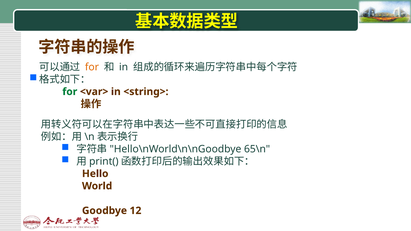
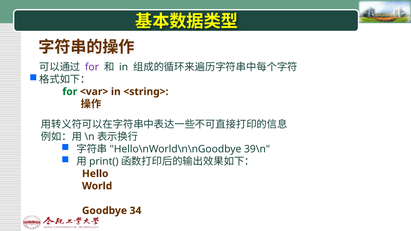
for colour: orange -> purple (92, 67)
65\n: 65\n -> 39\n (257, 149)
12: 12 -> 34 (136, 211)
